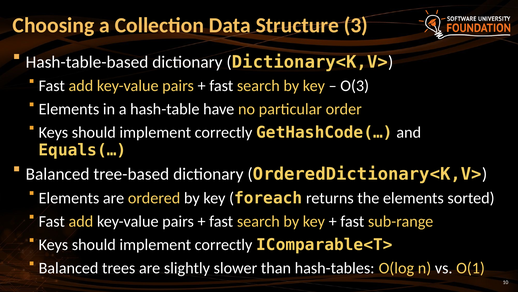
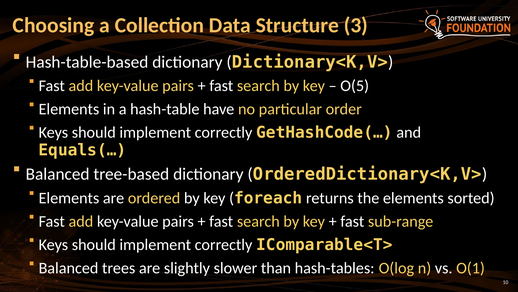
O(3: O(3 -> O(5 (355, 86)
